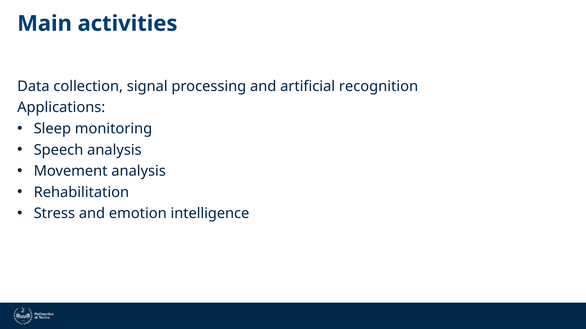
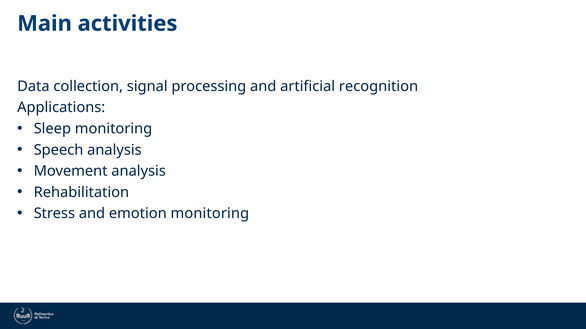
emotion intelligence: intelligence -> monitoring (210, 214)
